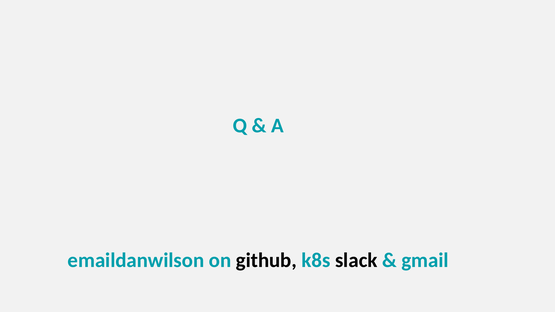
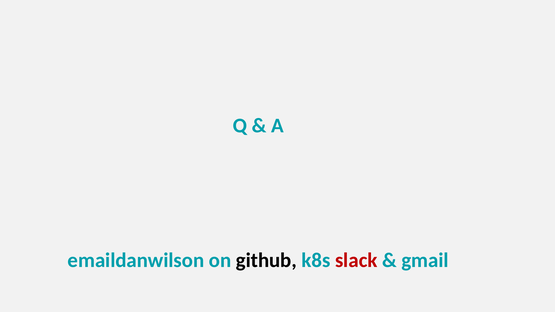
slack colour: black -> red (356, 260)
